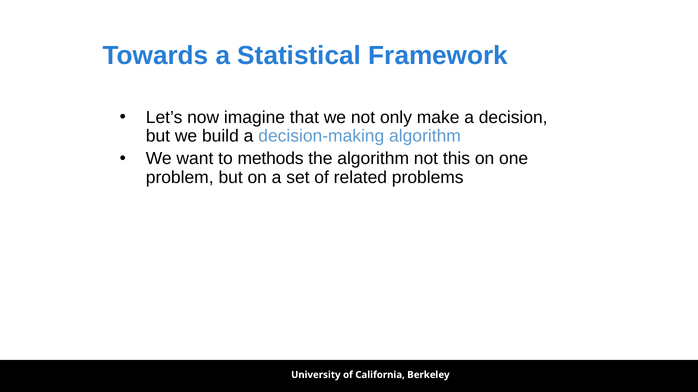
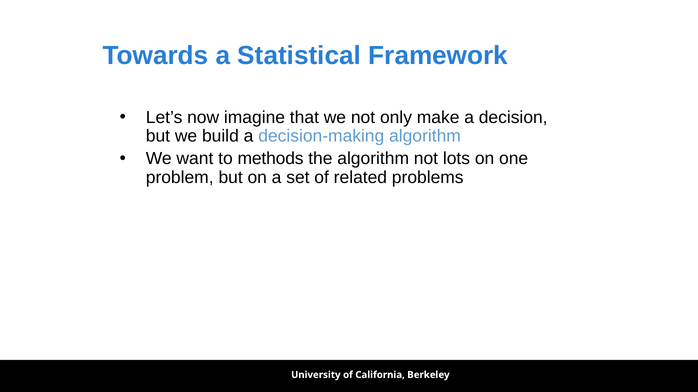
this: this -> lots (456, 159)
